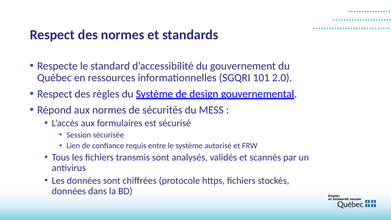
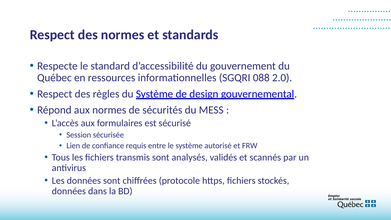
101: 101 -> 088 (261, 78)
